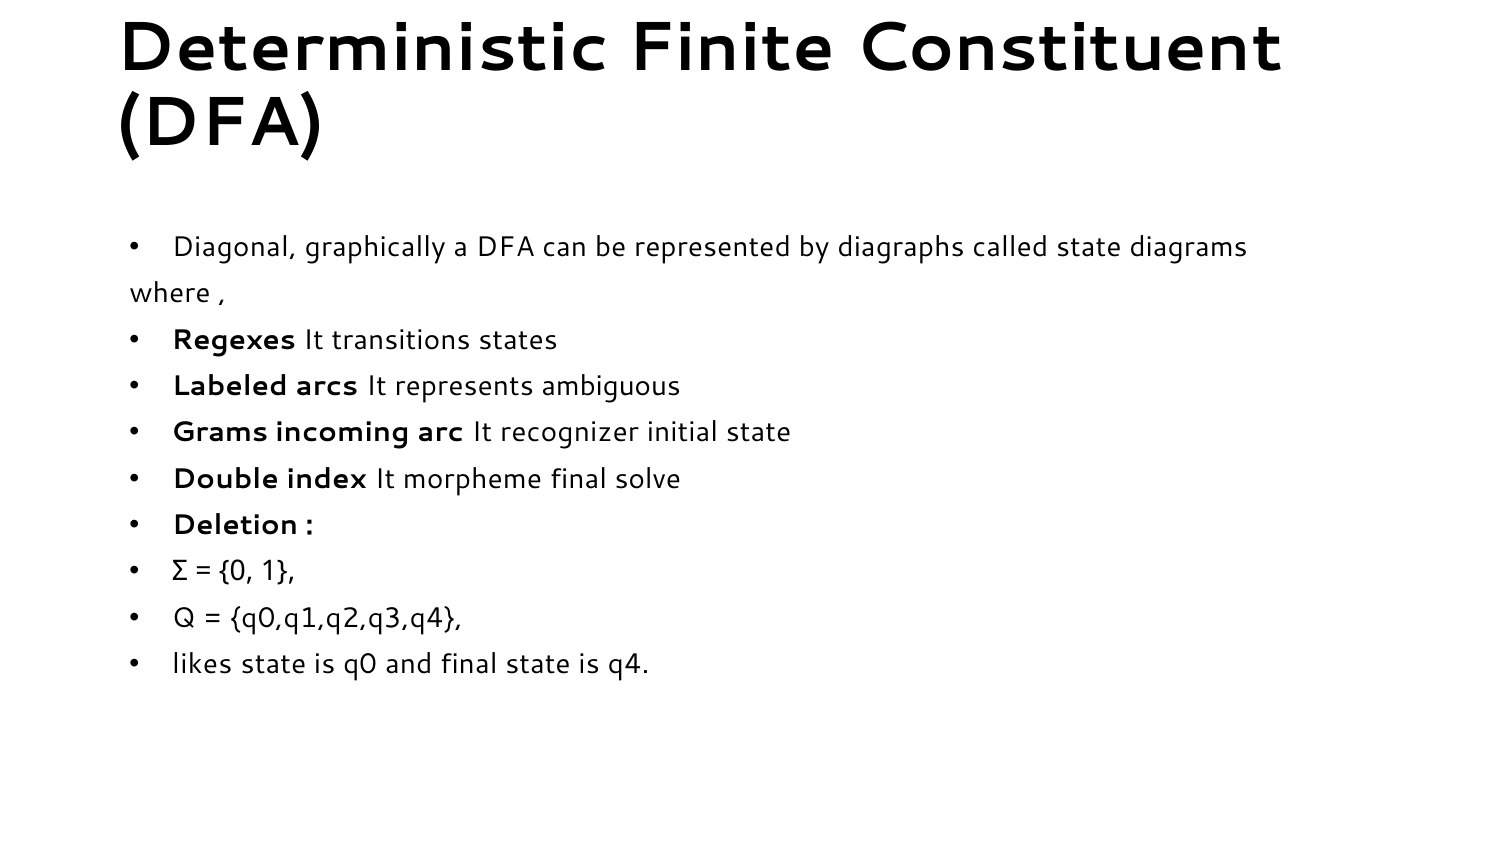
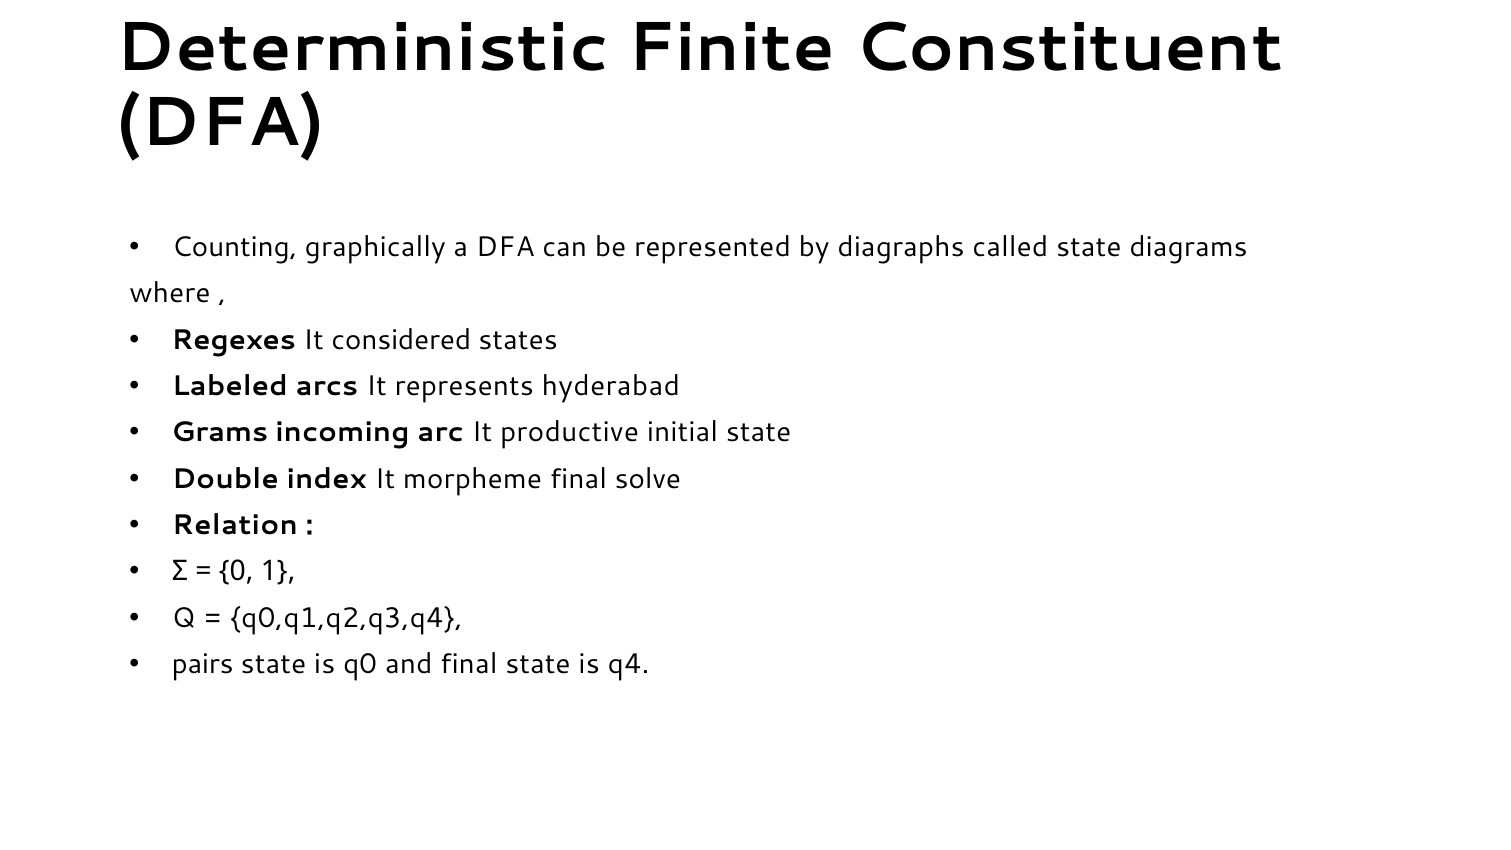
Diagonal: Diagonal -> Counting (235, 247)
transitions: transitions -> considered (401, 340)
ambiguous: ambiguous -> hyderabad (611, 386)
recognizer: recognizer -> productive (570, 432)
Deletion: Deletion -> Relation (235, 525)
likes: likes -> pairs (203, 664)
